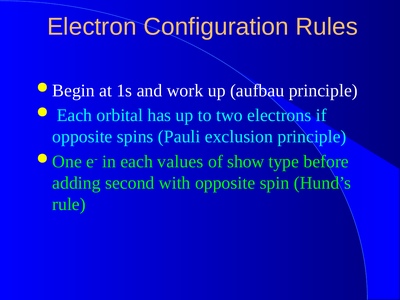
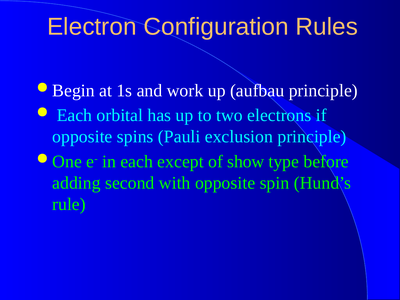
values: values -> except (181, 162)
